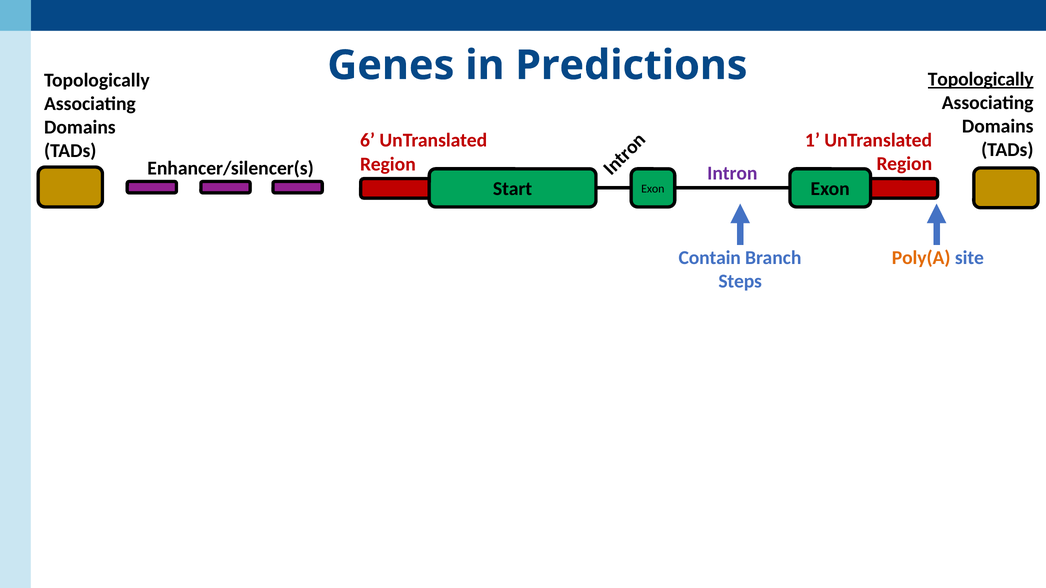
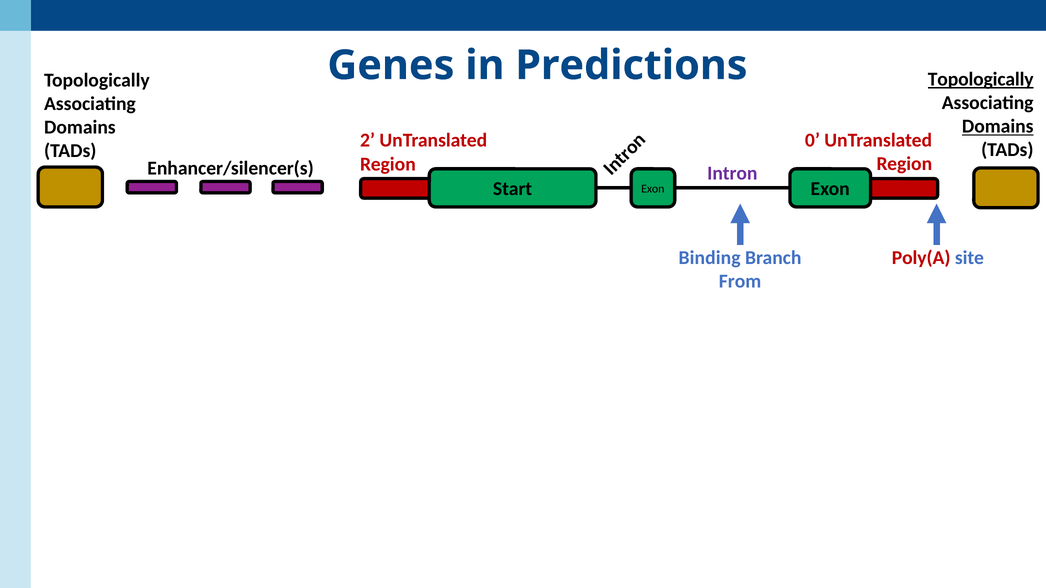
Domains underline: none -> present (998, 126)
1: 1 -> 0 (812, 140)
6: 6 -> 2 (368, 141)
Contain: Contain -> Binding (710, 258)
Poly(A colour: orange -> red (921, 258)
Steps: Steps -> From (740, 282)
